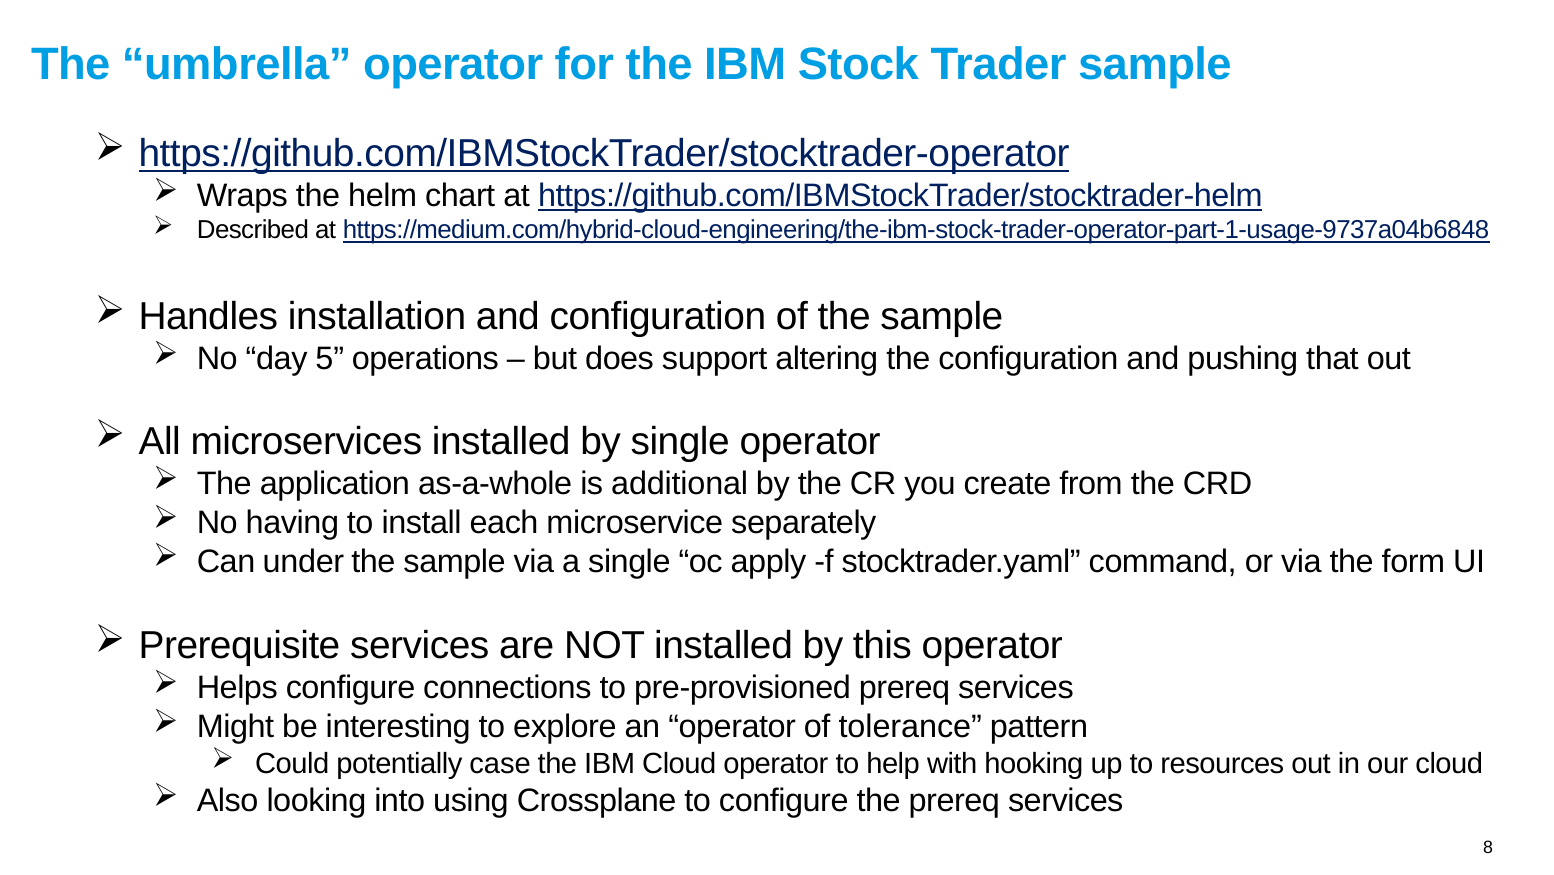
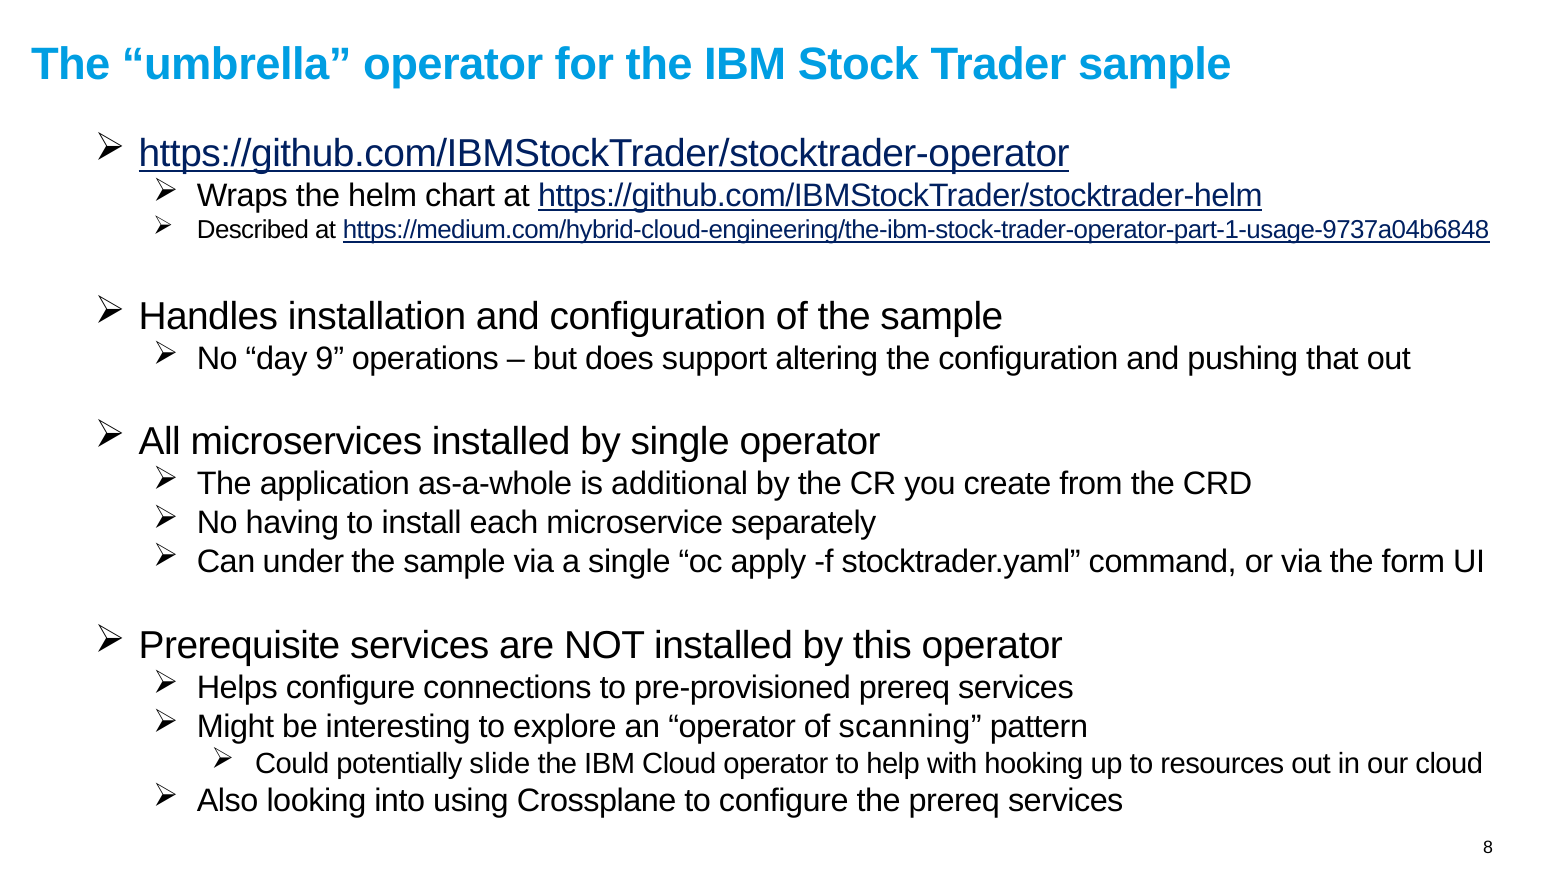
5: 5 -> 9 (330, 359)
tolerance: tolerance -> scanning (910, 726)
case: case -> slide (500, 763)
